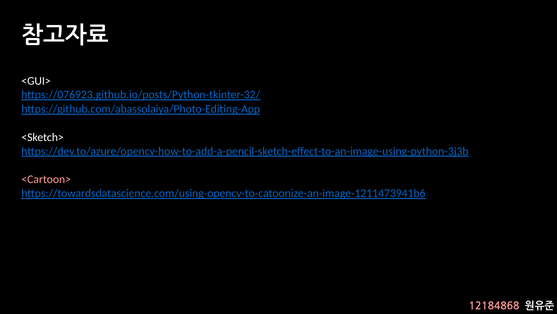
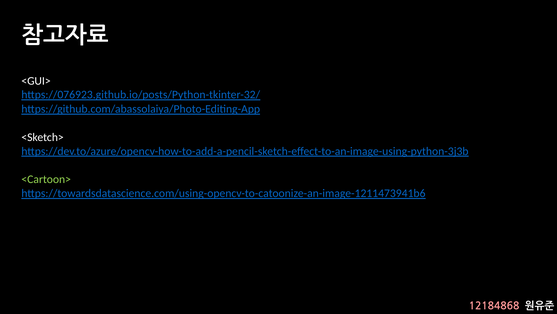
<Cartoon> colour: pink -> light green (46, 179)
